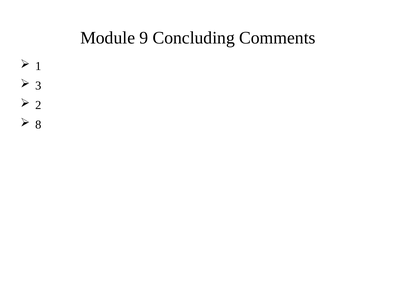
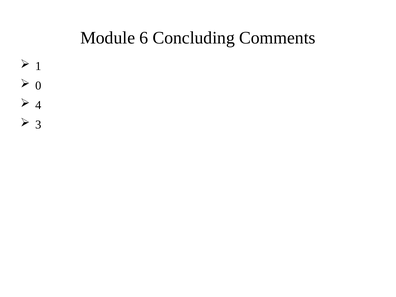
9: 9 -> 6 (144, 38)
3: 3 -> 0 (38, 86)
2: 2 -> 4 (38, 105)
8: 8 -> 3 (38, 125)
